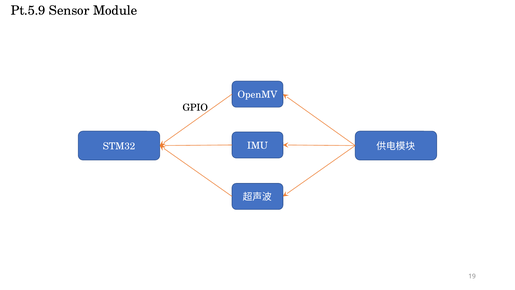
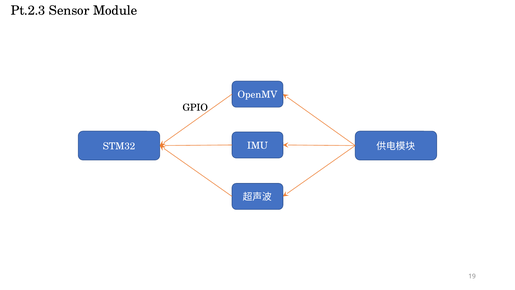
Pt.5.9: Pt.5.9 -> Pt.2.3 (28, 11)
